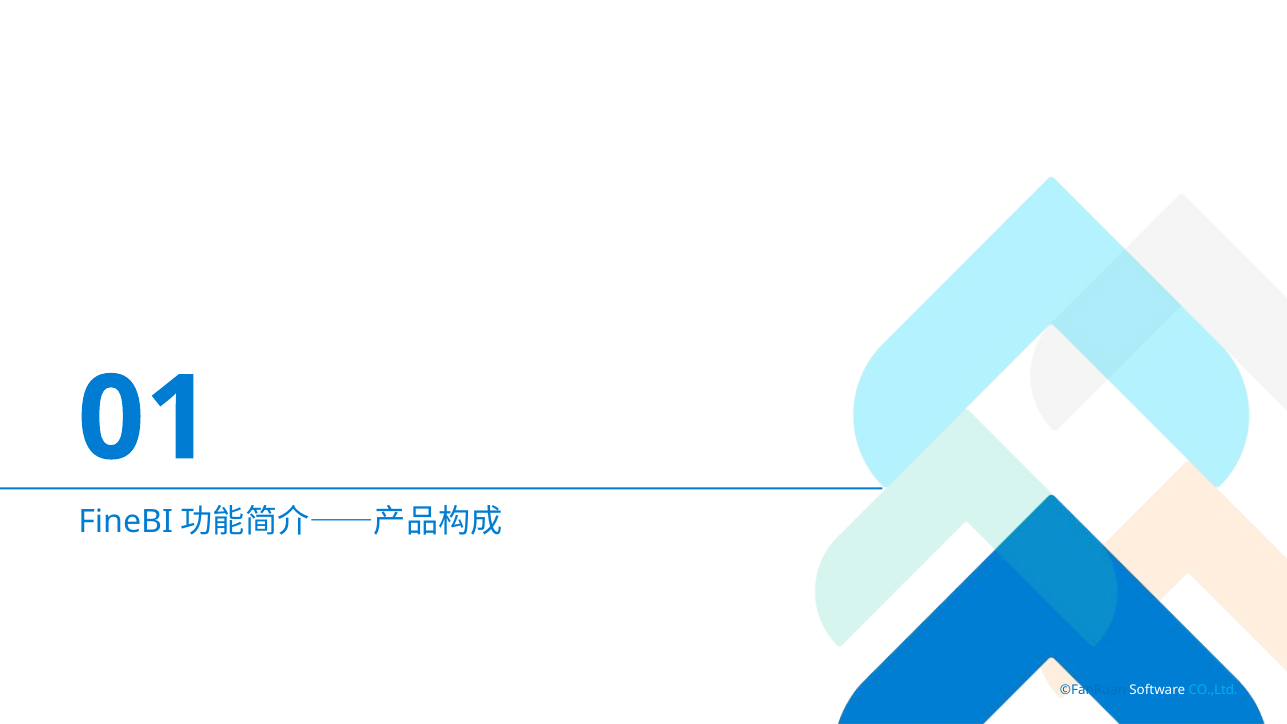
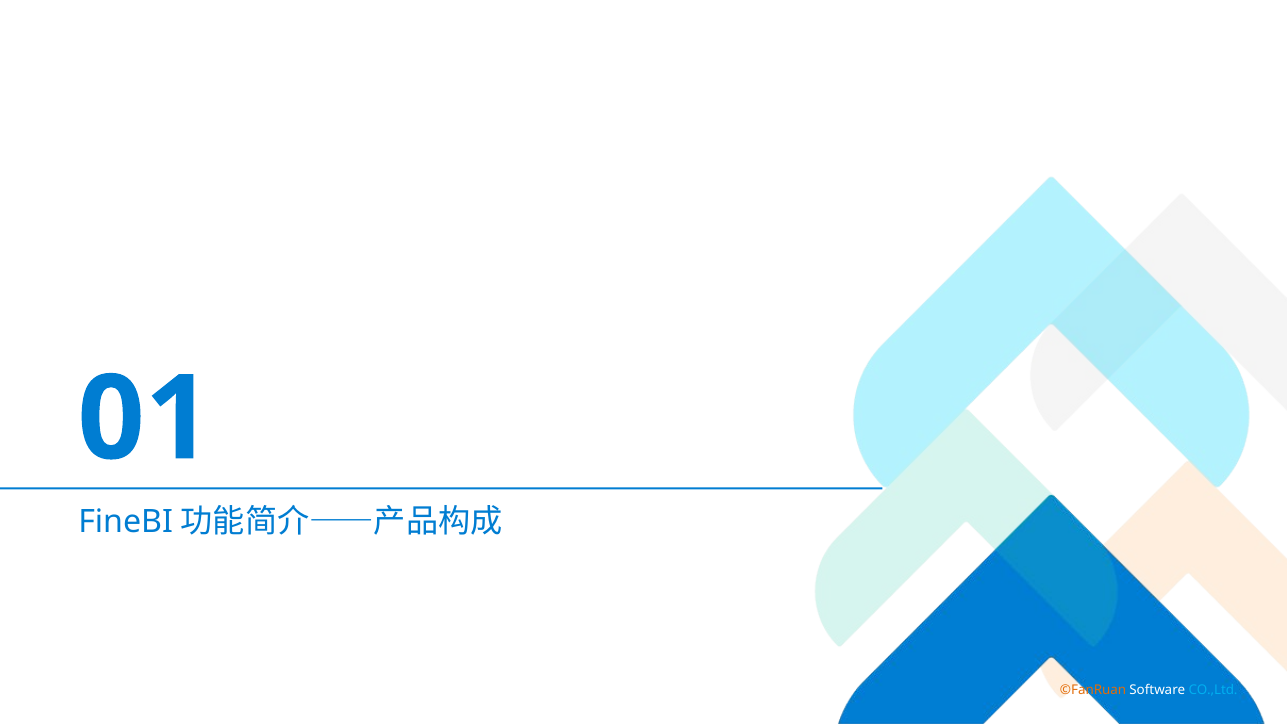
©FanRuan colour: blue -> orange (1093, 690)
